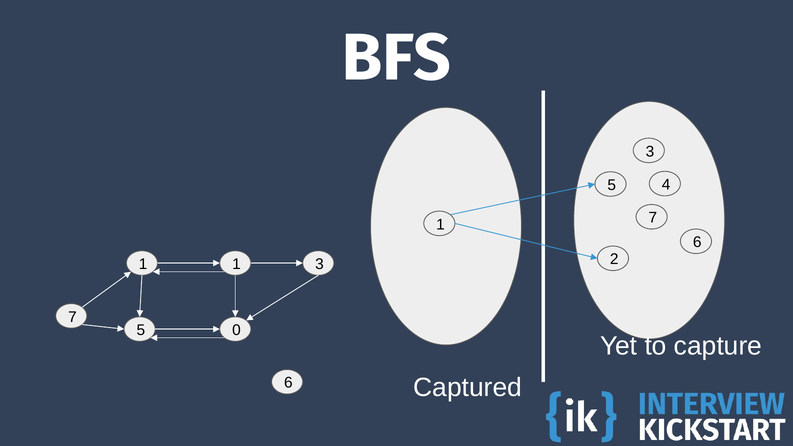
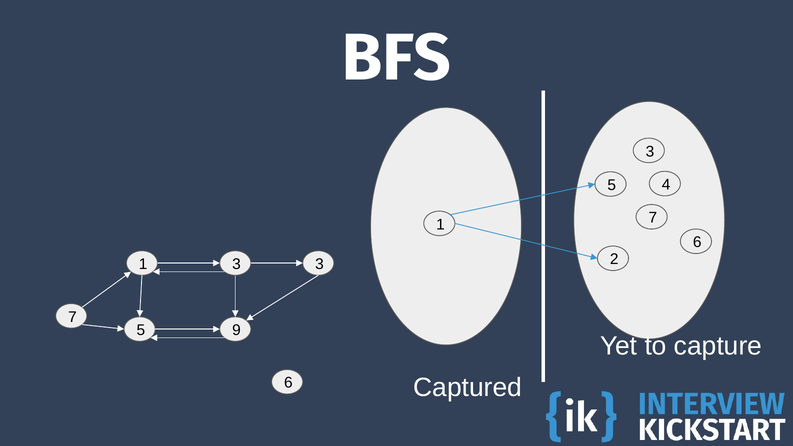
1: 1 -> 3 (237, 264)
0: 0 -> 9 (237, 330)
